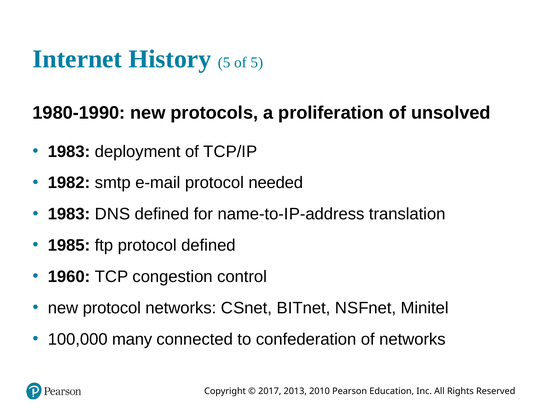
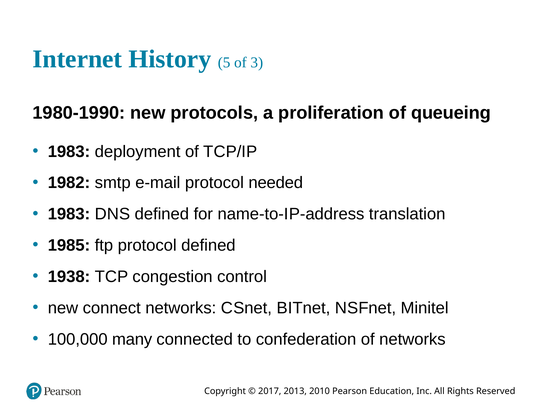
of 5: 5 -> 3 (257, 62)
unsolved: unsolved -> queueing (451, 113)
1960: 1960 -> 1938 (69, 277)
new protocol: protocol -> connect (112, 308)
